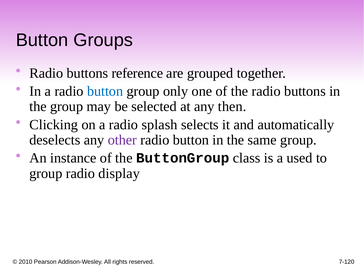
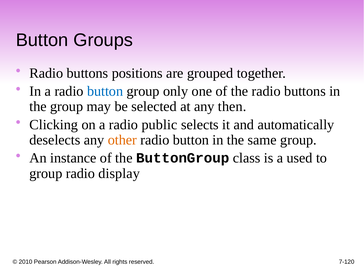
reference: reference -> positions (137, 73)
splash: splash -> public (159, 125)
other colour: purple -> orange (122, 140)
